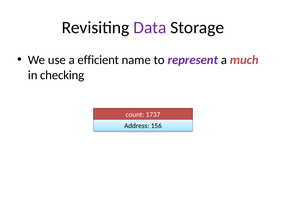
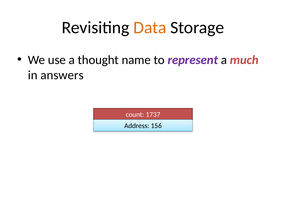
Data colour: purple -> orange (150, 28)
efficient: efficient -> thought (98, 60)
checking: checking -> answers (62, 75)
